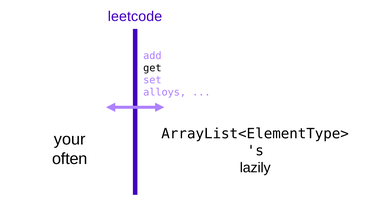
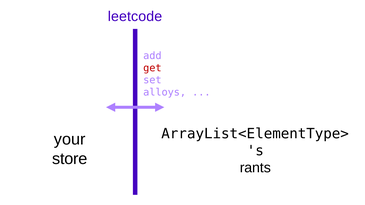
get colour: black -> red (152, 68)
often: often -> store (70, 159)
lazily: lazily -> rants (255, 168)
